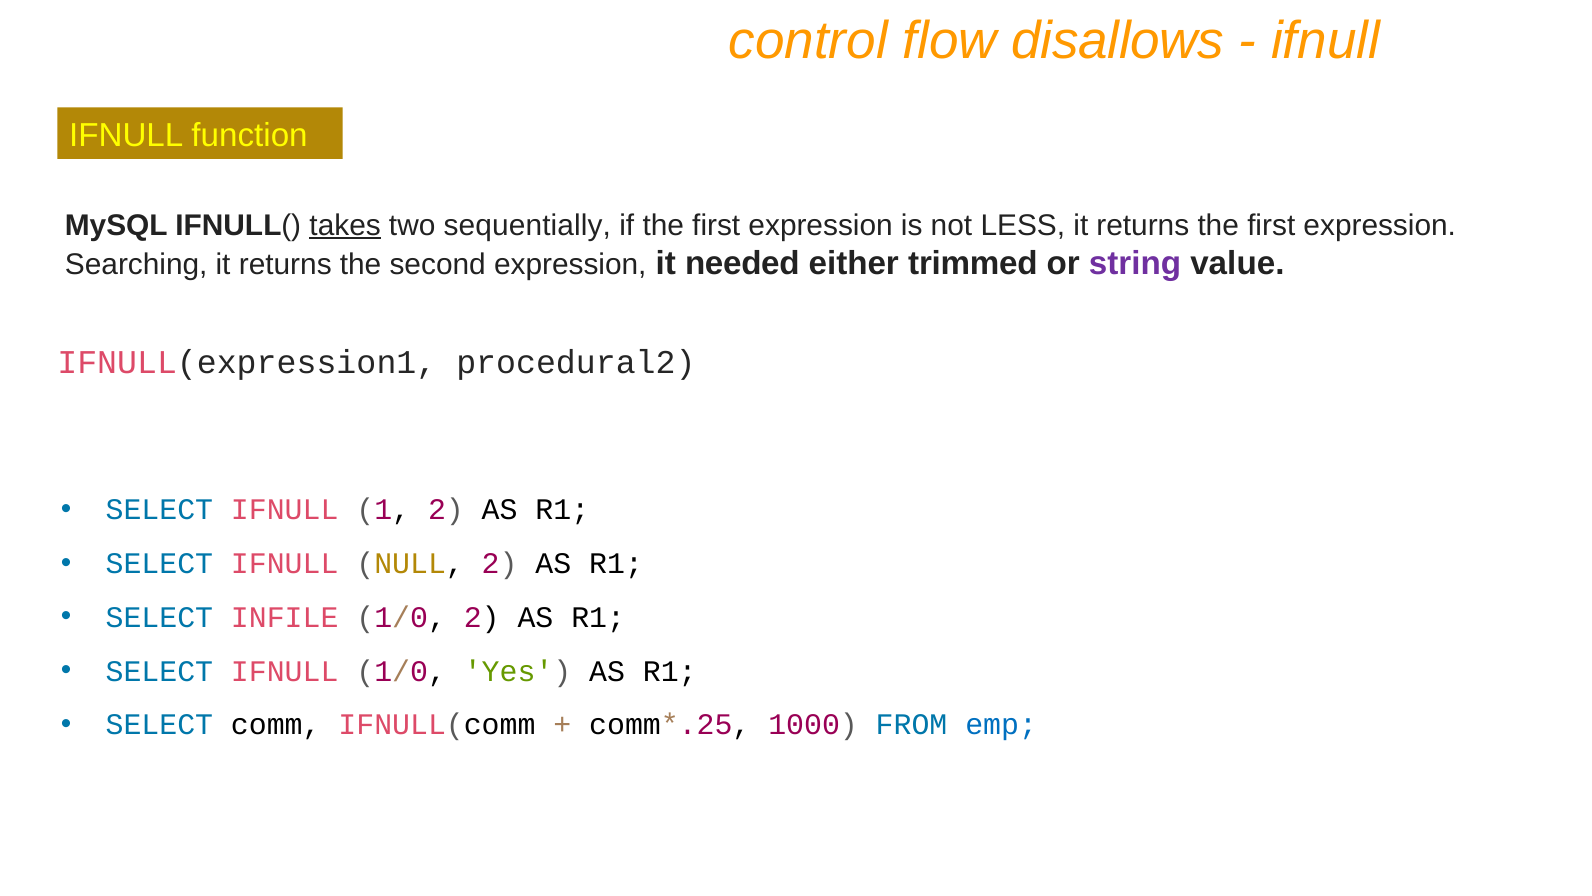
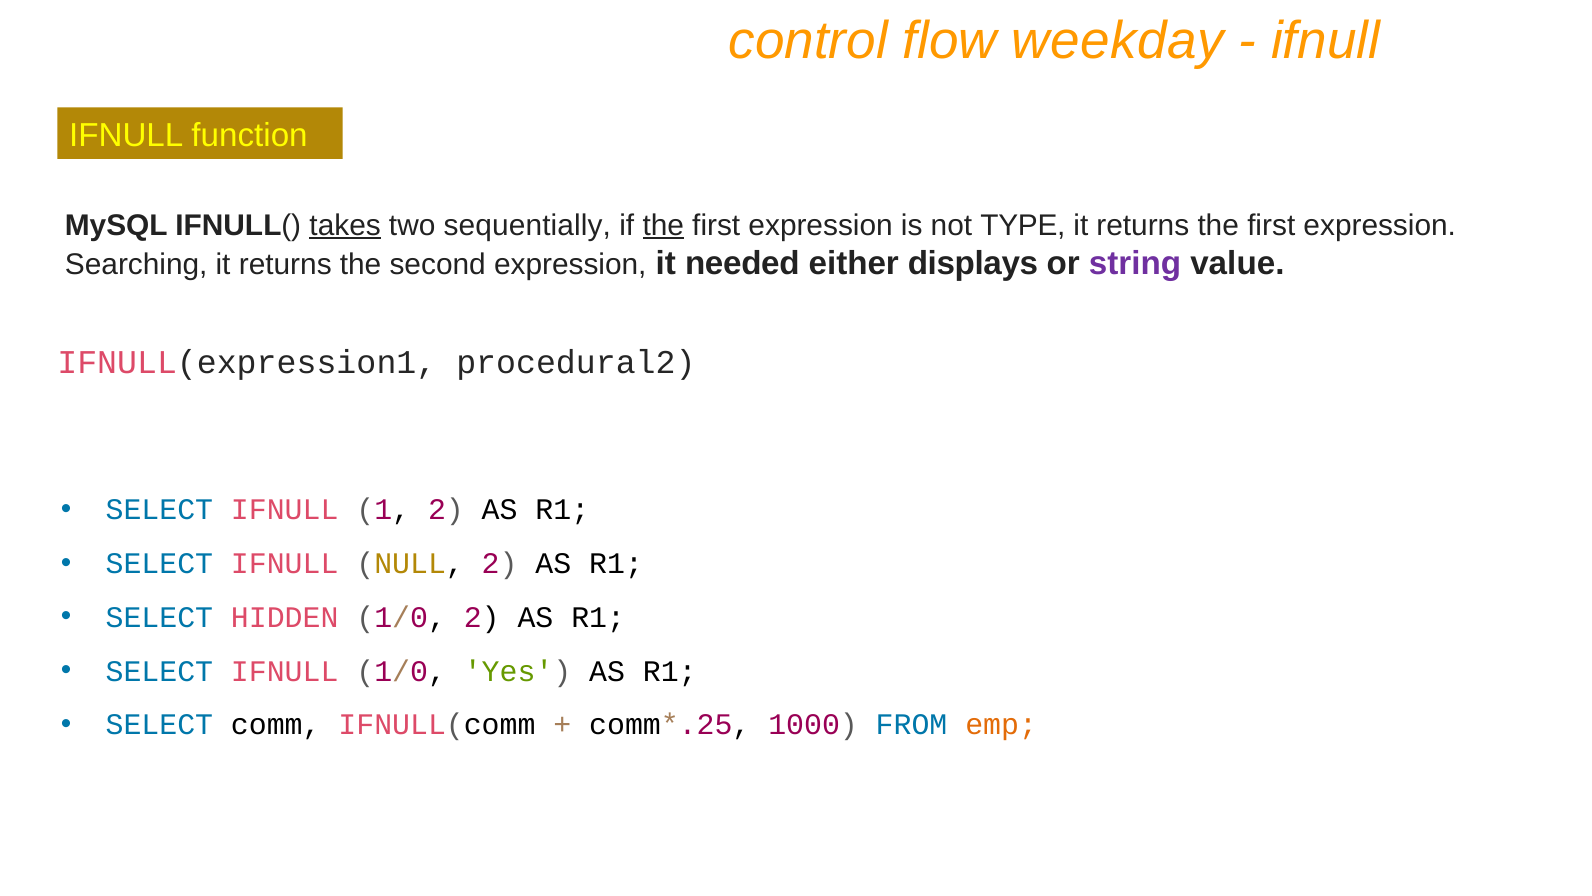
disallows: disallows -> weekday (1118, 41)
the underline: none -> present (663, 225)
LESS: LESS -> TYPE (1023, 225)
trimmed: trimmed -> displays (973, 263)
INFILE: INFILE -> HIDDEN (285, 617)
emp colour: blue -> orange (1001, 725)
